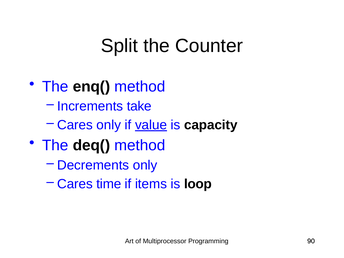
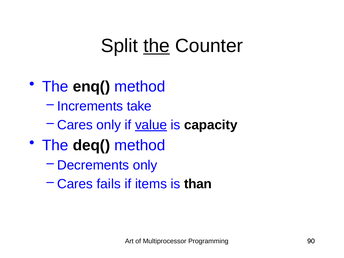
the underline: none -> present (157, 46)
time: time -> fails (109, 184)
loop: loop -> than (198, 184)
